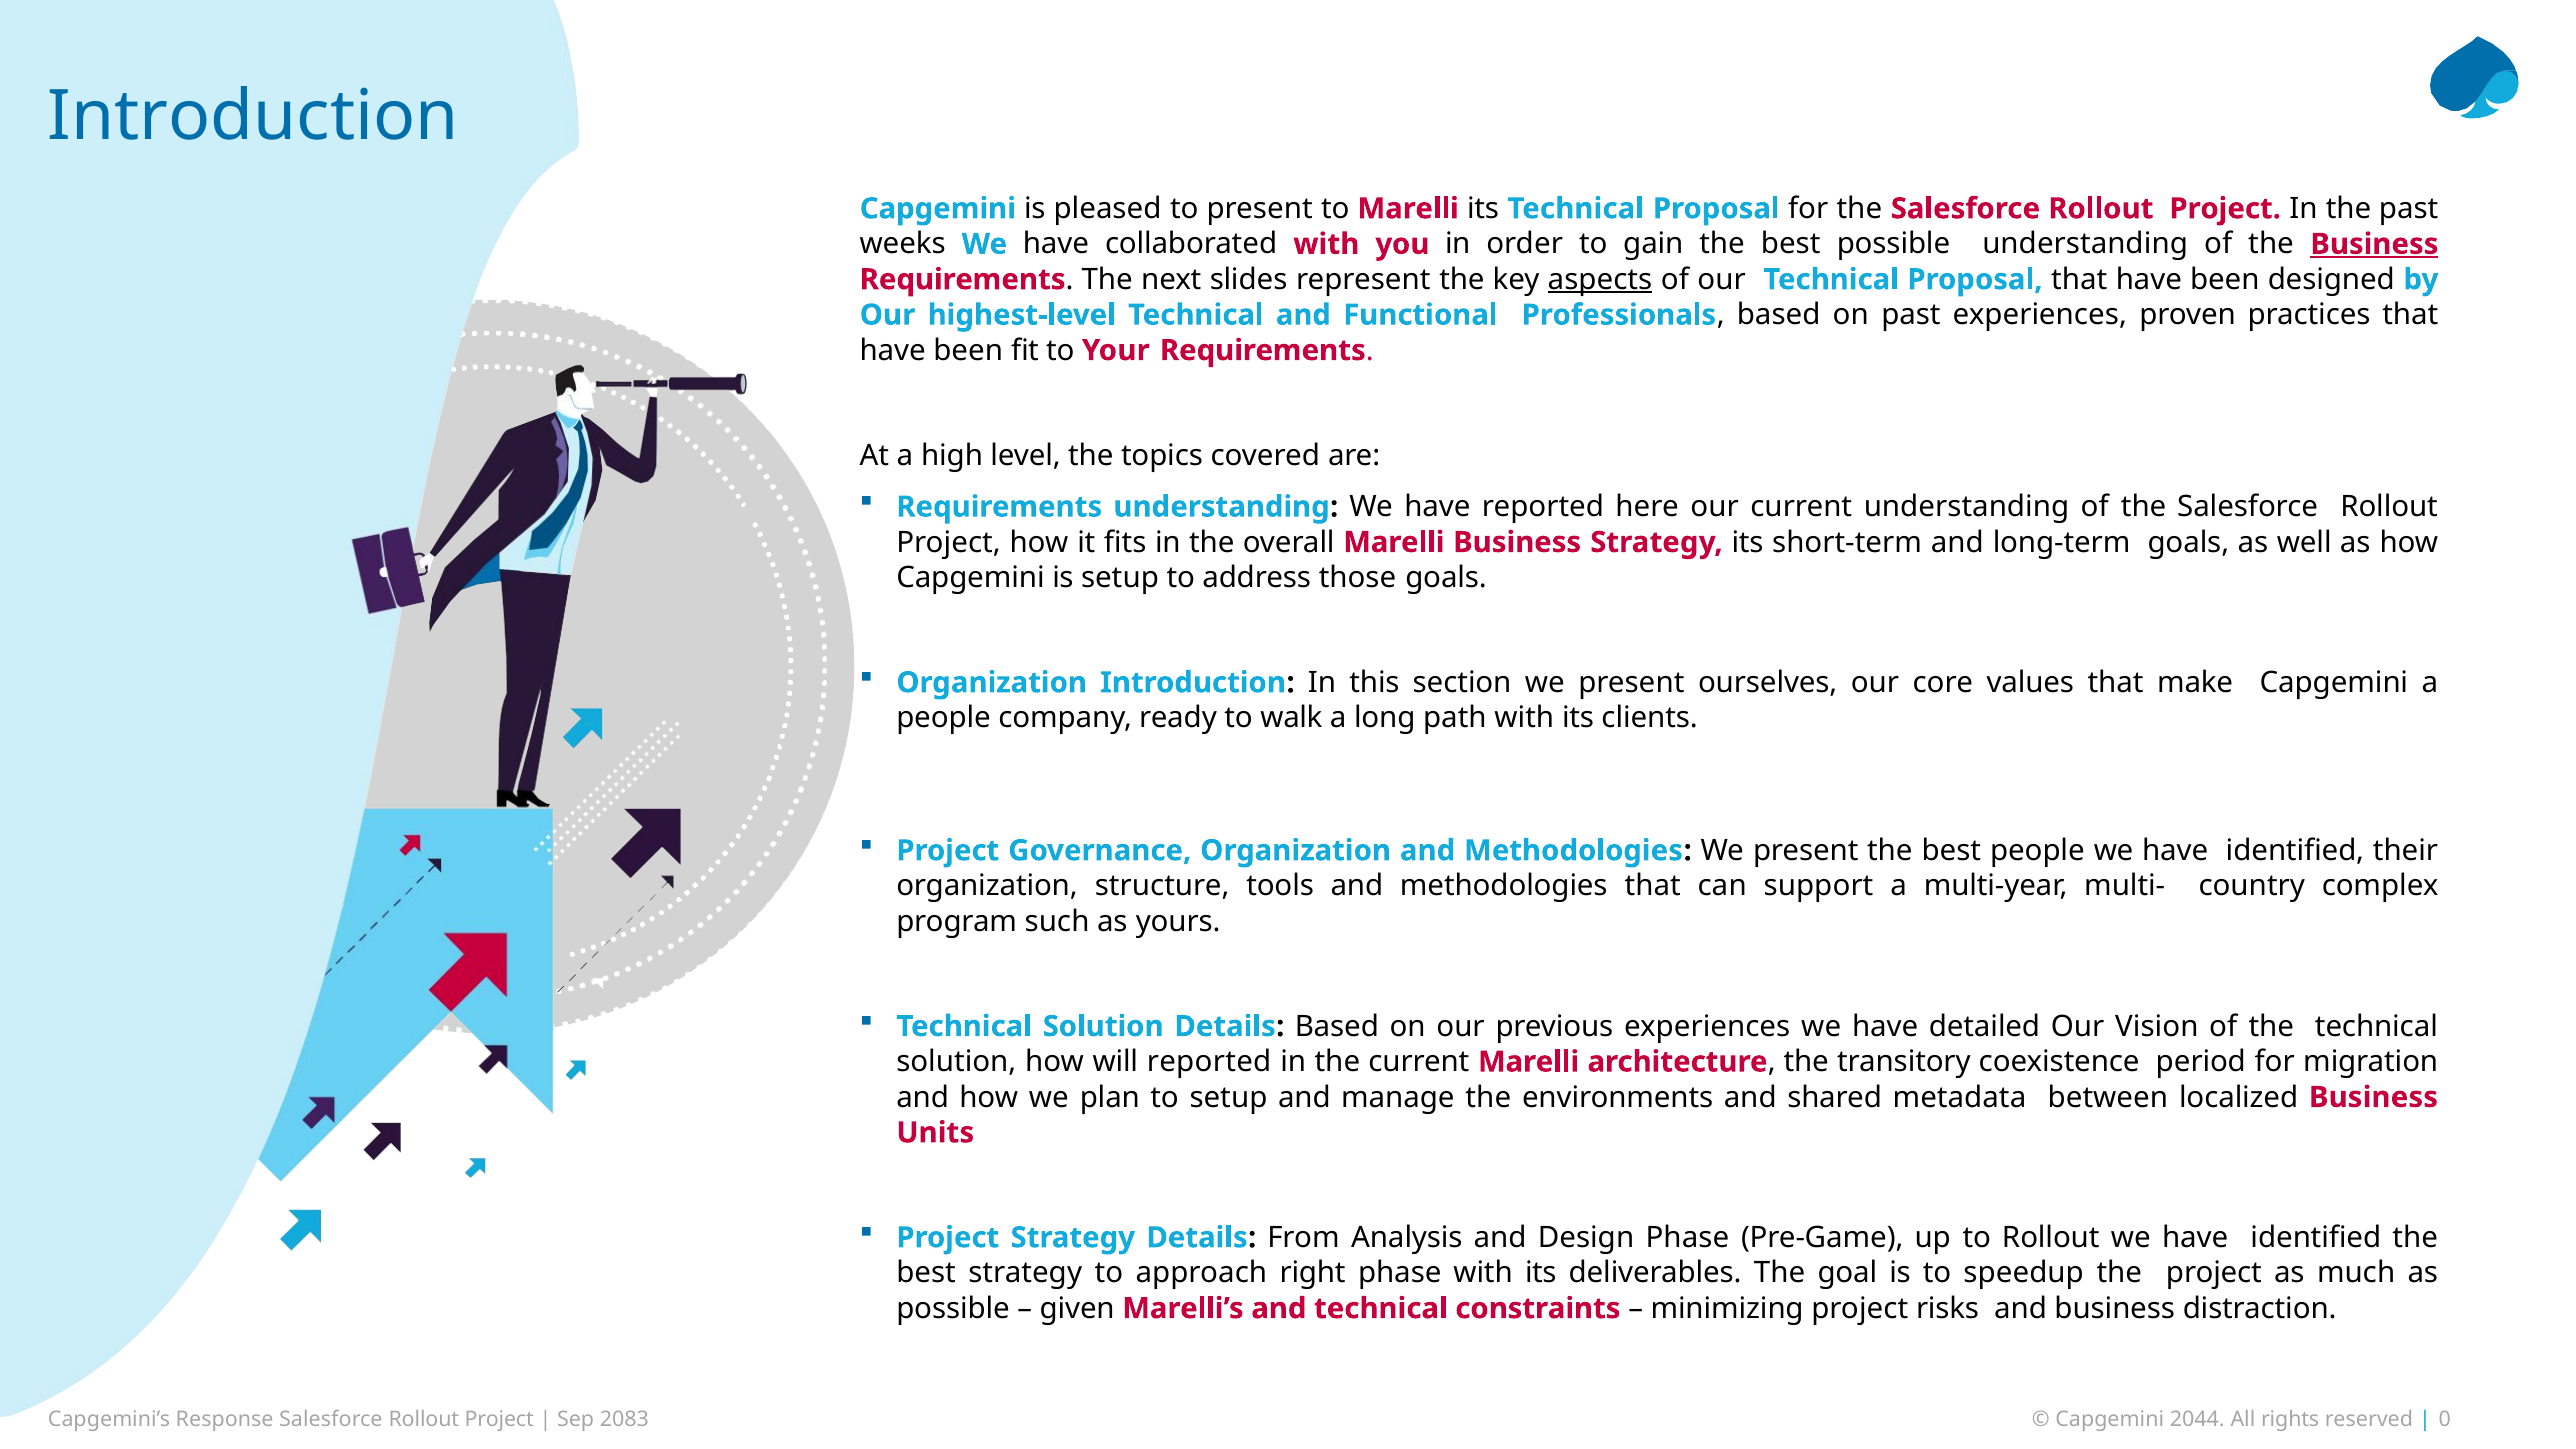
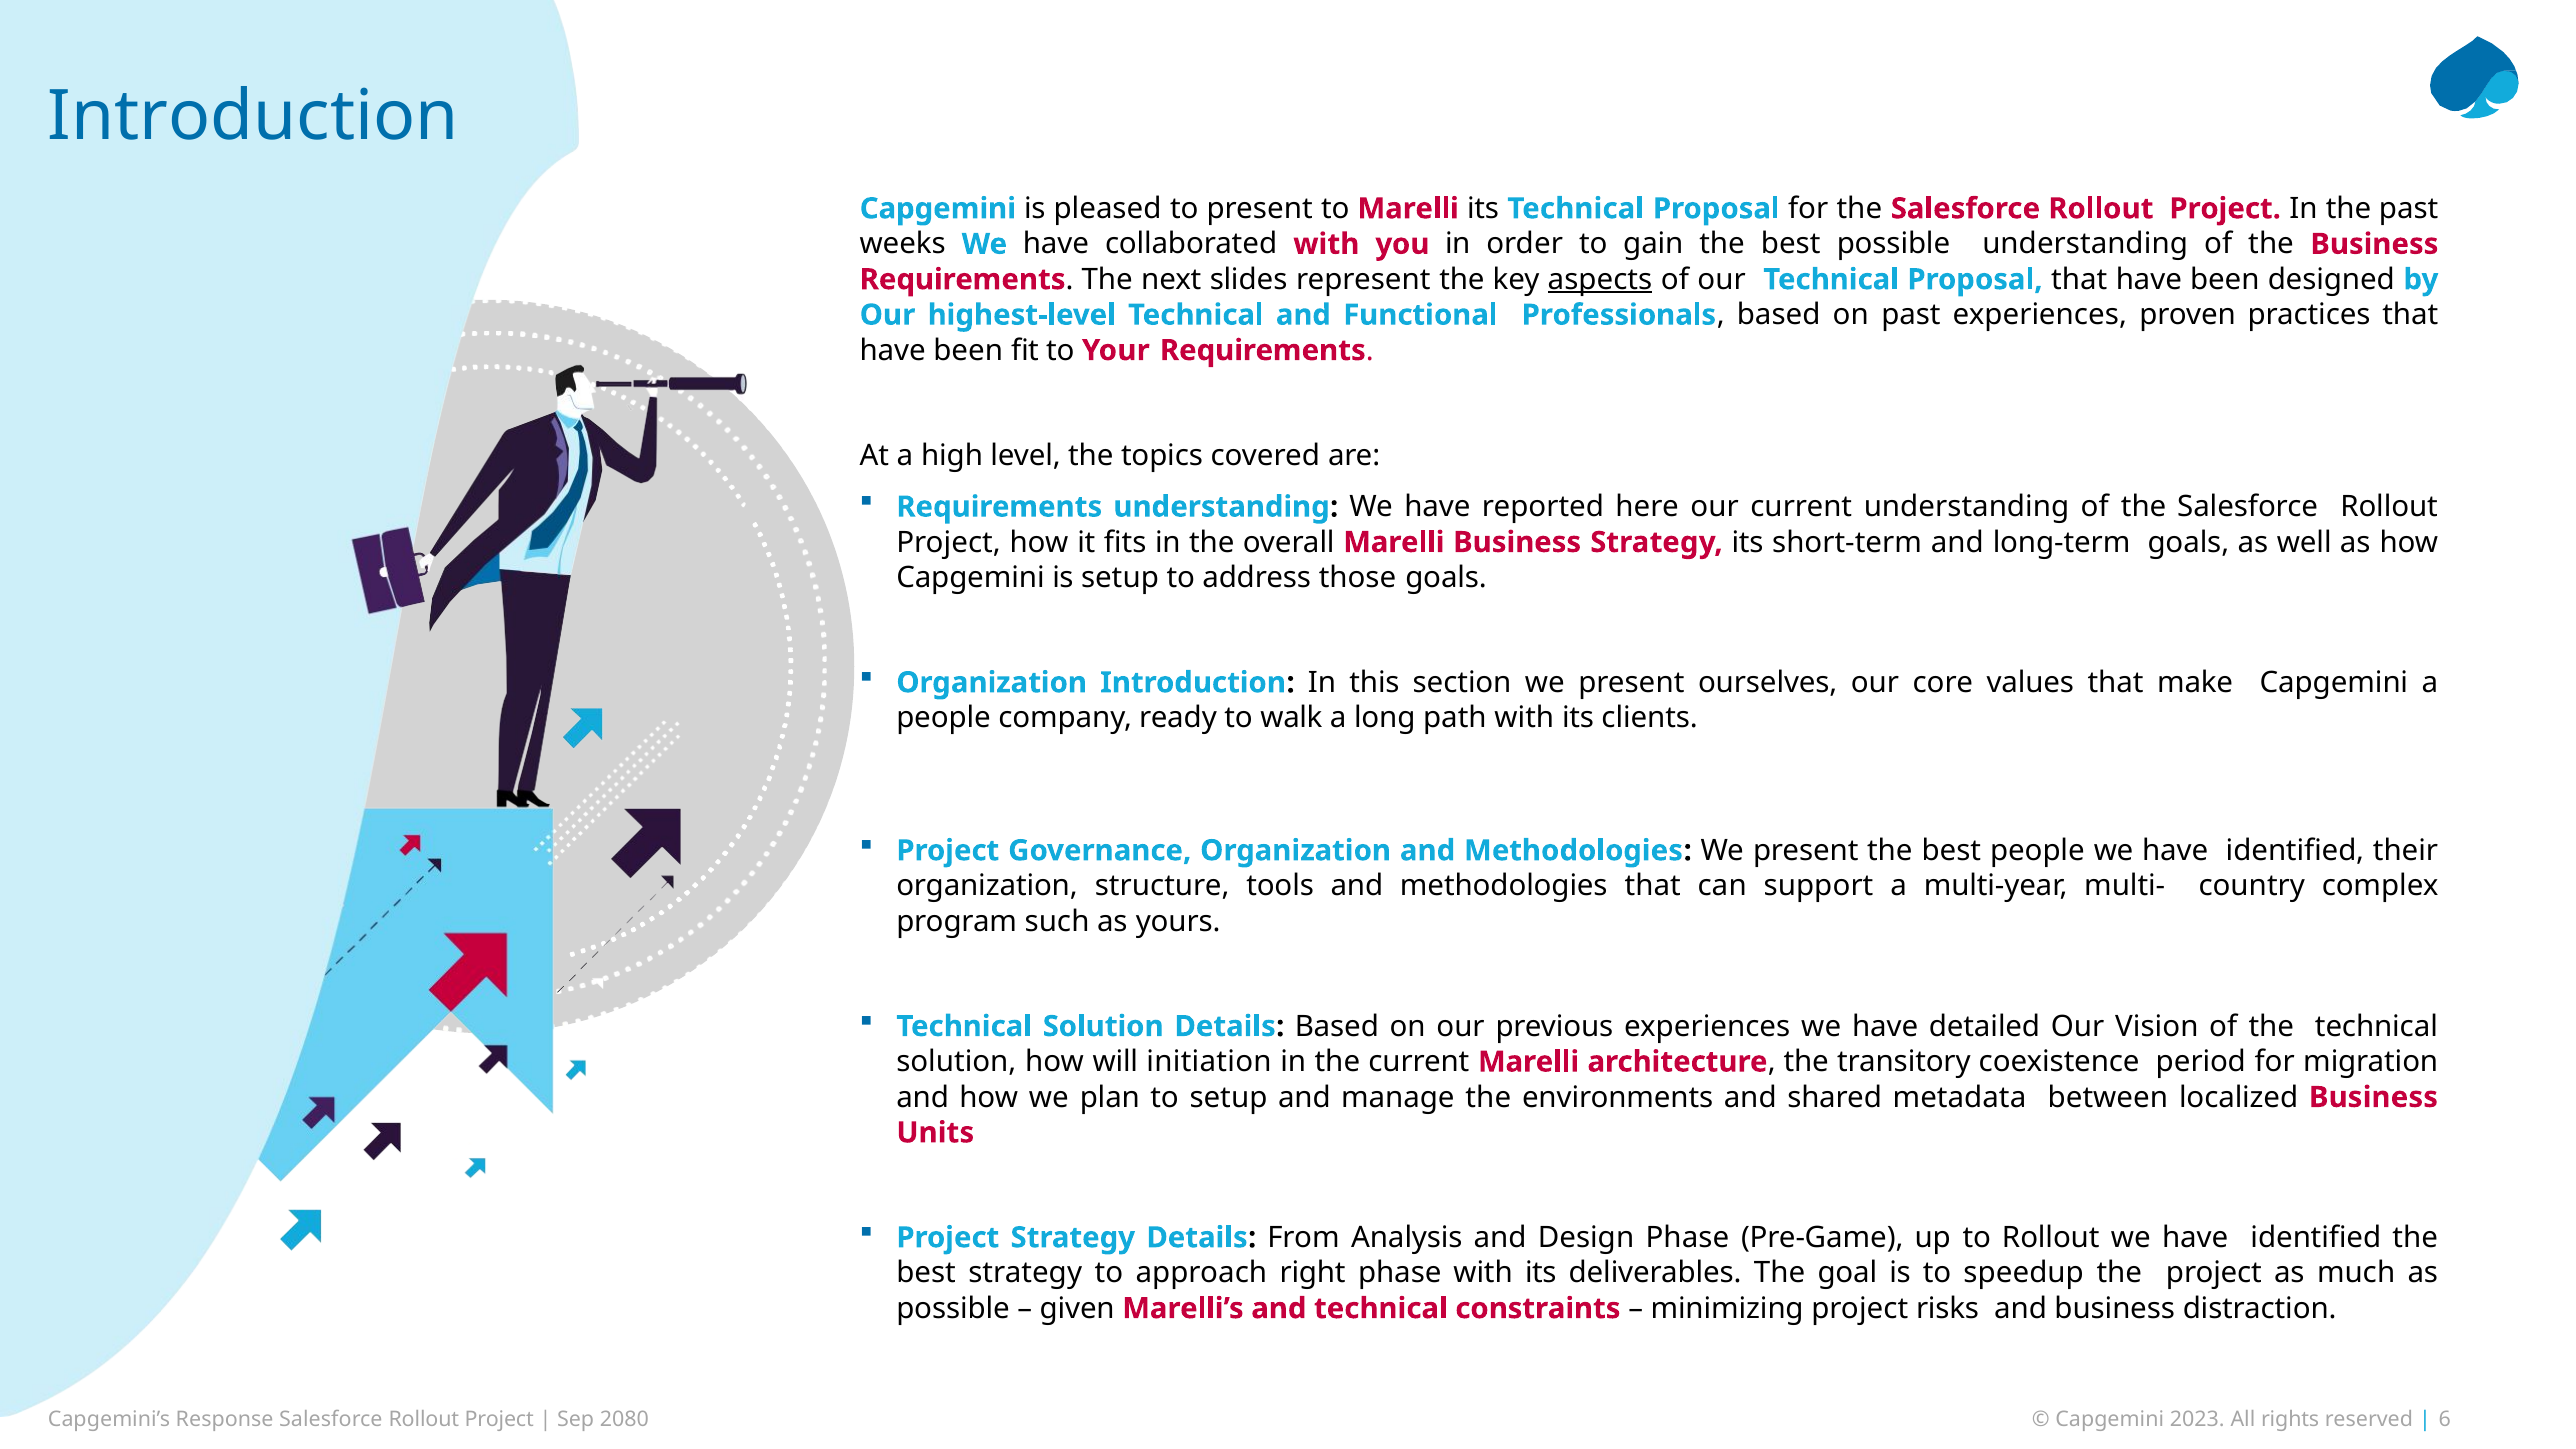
Business underline: present -> none (2374, 244)
will reported: reported -> initiation (1209, 1062)
2083: 2083 -> 2080 (624, 1420)
2044: 2044 -> 2023 (2197, 1420)
0: 0 -> 6 (2445, 1420)
